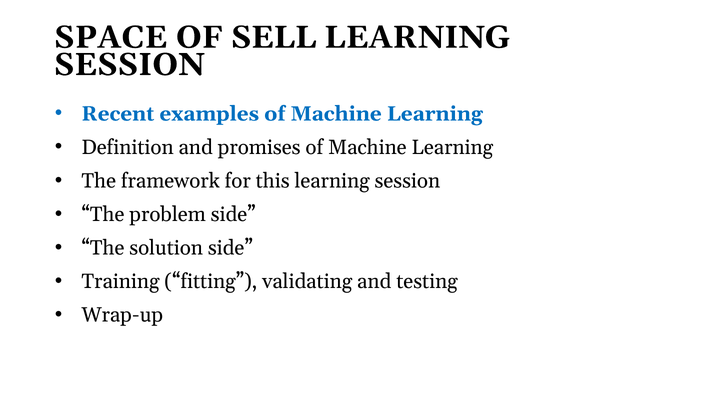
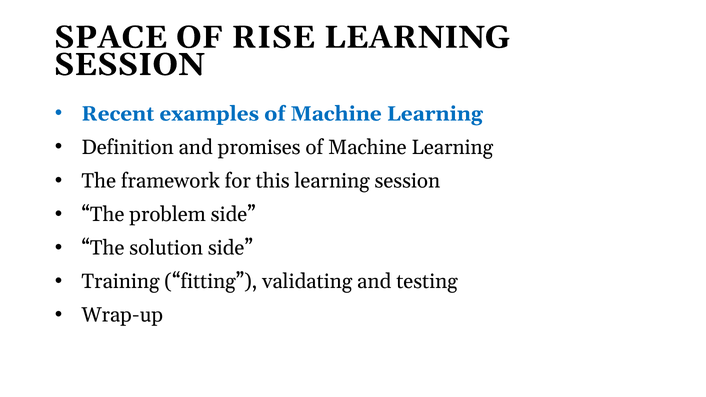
SELL: SELL -> RISE (273, 37)
